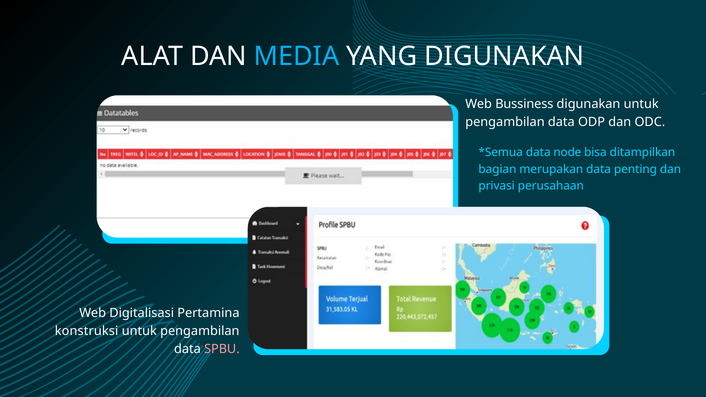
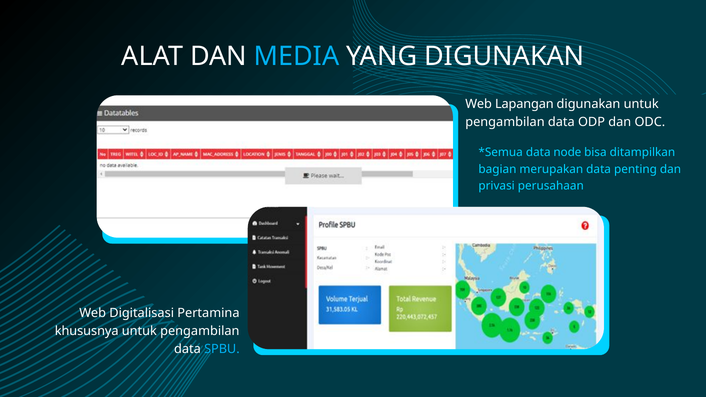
Bussiness: Bussiness -> Lapangan (524, 104)
konstruksi: konstruksi -> khususnya (87, 331)
SPBU colour: pink -> light blue (222, 349)
